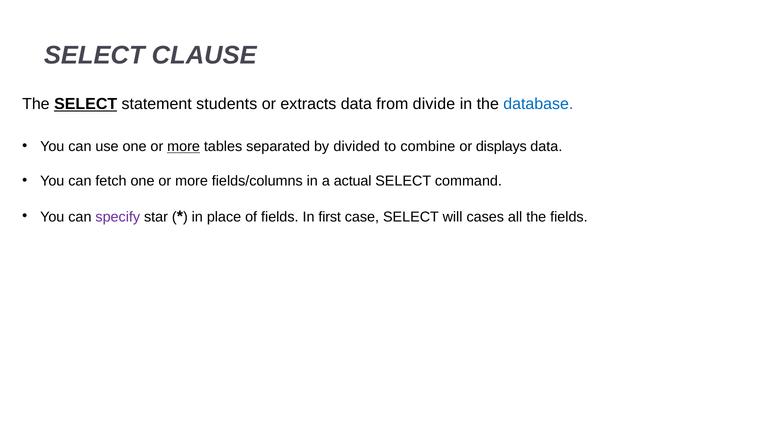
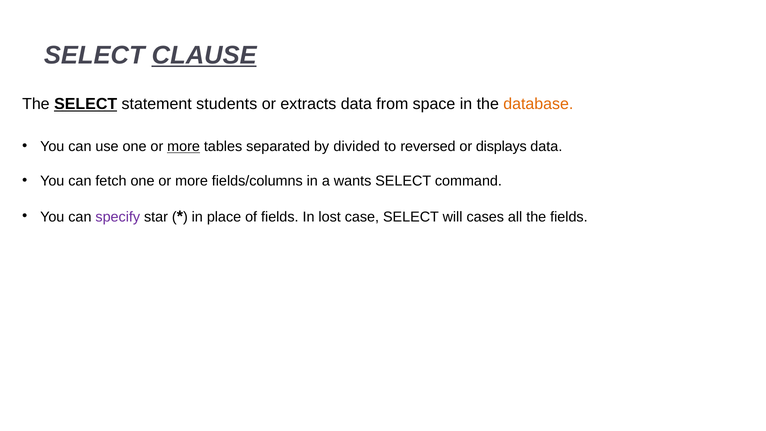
CLAUSE underline: none -> present (204, 55)
divide: divide -> space (434, 104)
database colour: blue -> orange (538, 104)
combine: combine -> reversed (428, 146)
actual: actual -> wants (353, 181)
first: first -> lost (330, 217)
